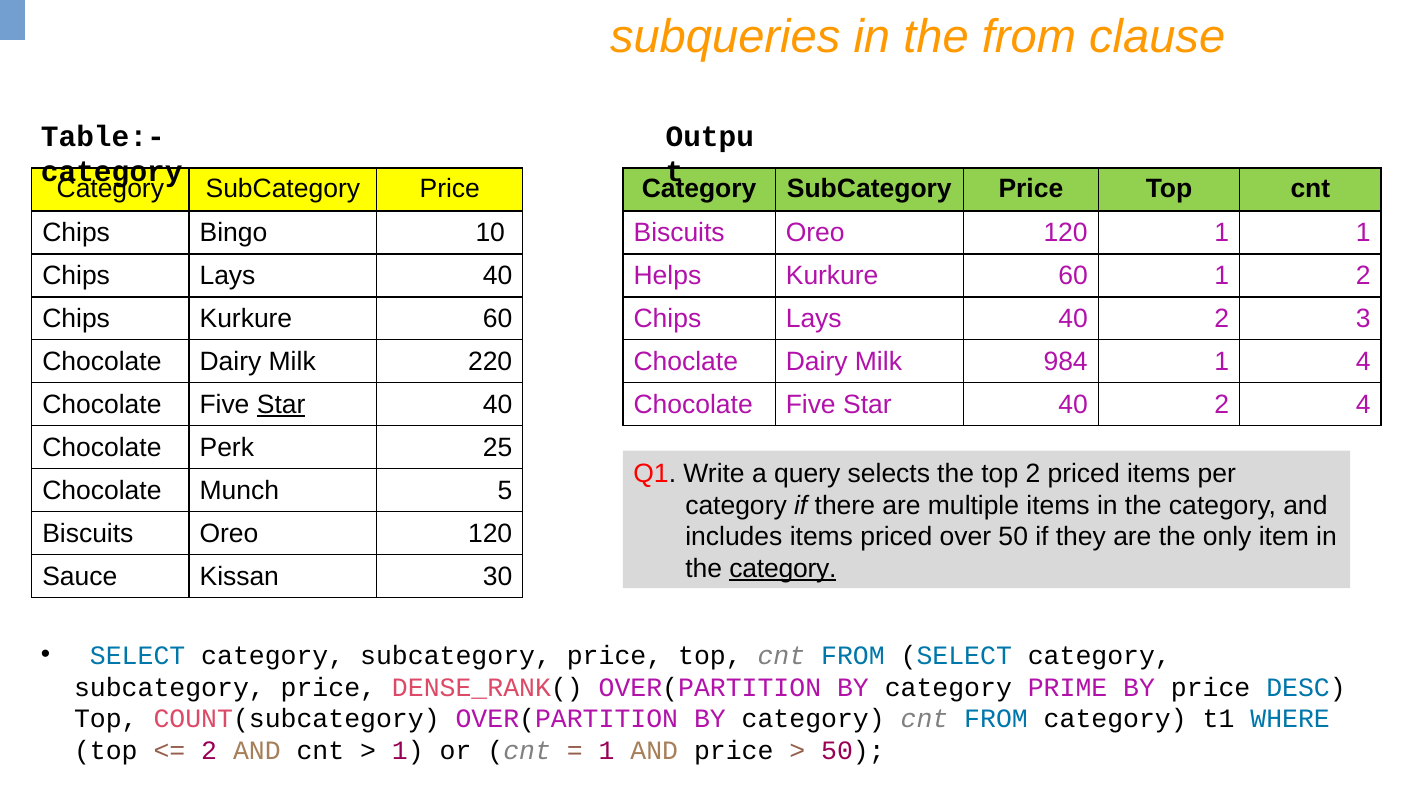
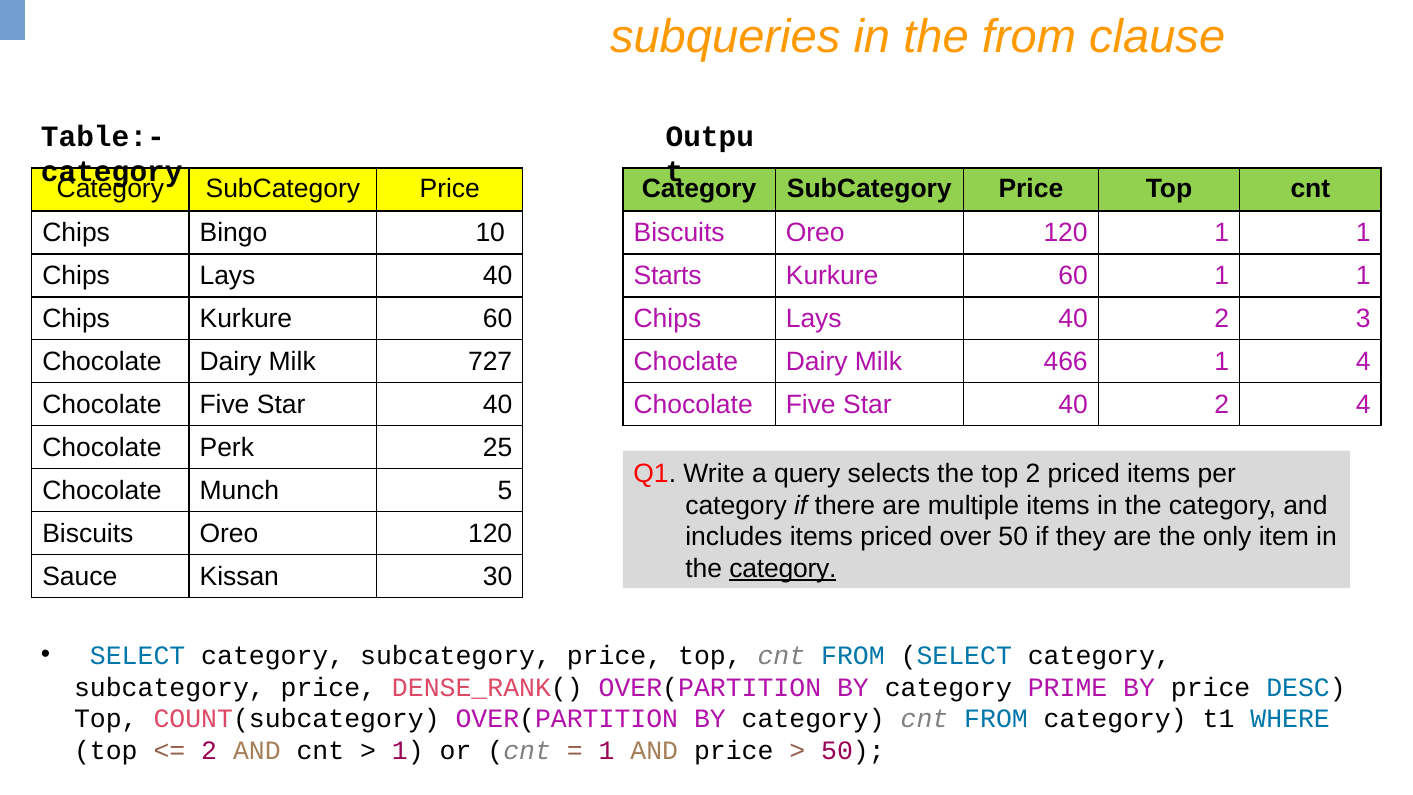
Helps: Helps -> Starts (668, 276)
60 1 2: 2 -> 1 (1363, 276)
220: 220 -> 727 (490, 362)
984: 984 -> 466 (1066, 362)
Star underline: present -> none (281, 405)
